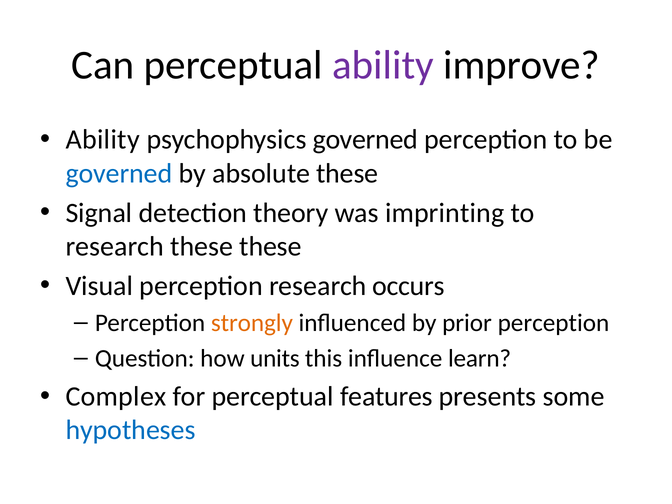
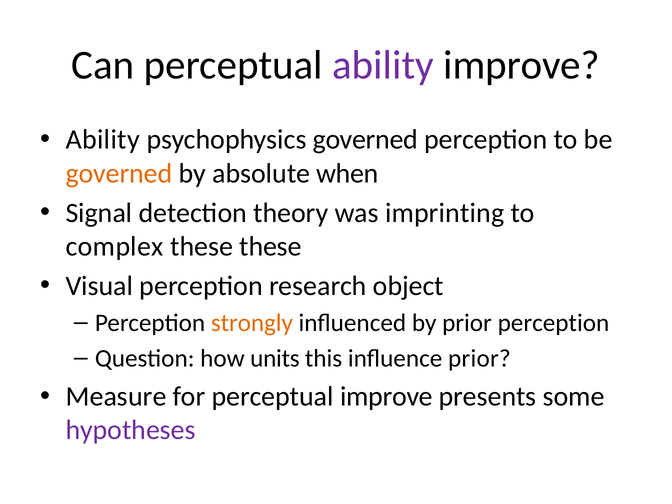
governed colour: blue -> orange (119, 173)
absolute these: these -> when (347, 173)
research: research -> complex (115, 246)
occurs: occurs -> object (408, 286)
influence learn: learn -> prior (479, 359)
Complex: Complex -> Measure (116, 397)
perceptual features: features -> improve (386, 397)
hypotheses colour: blue -> purple (131, 430)
